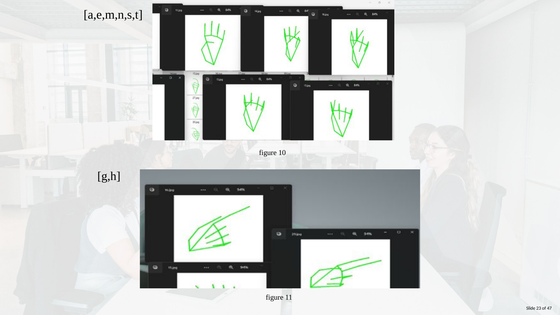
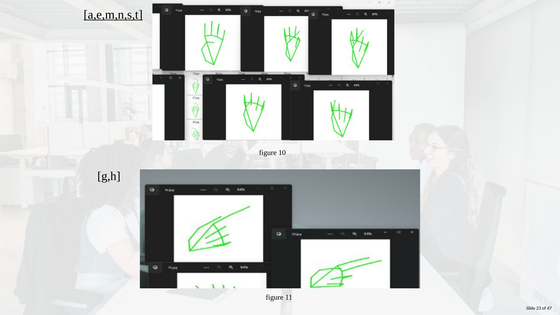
a,e,m,n,s,t underline: none -> present (113, 15)
